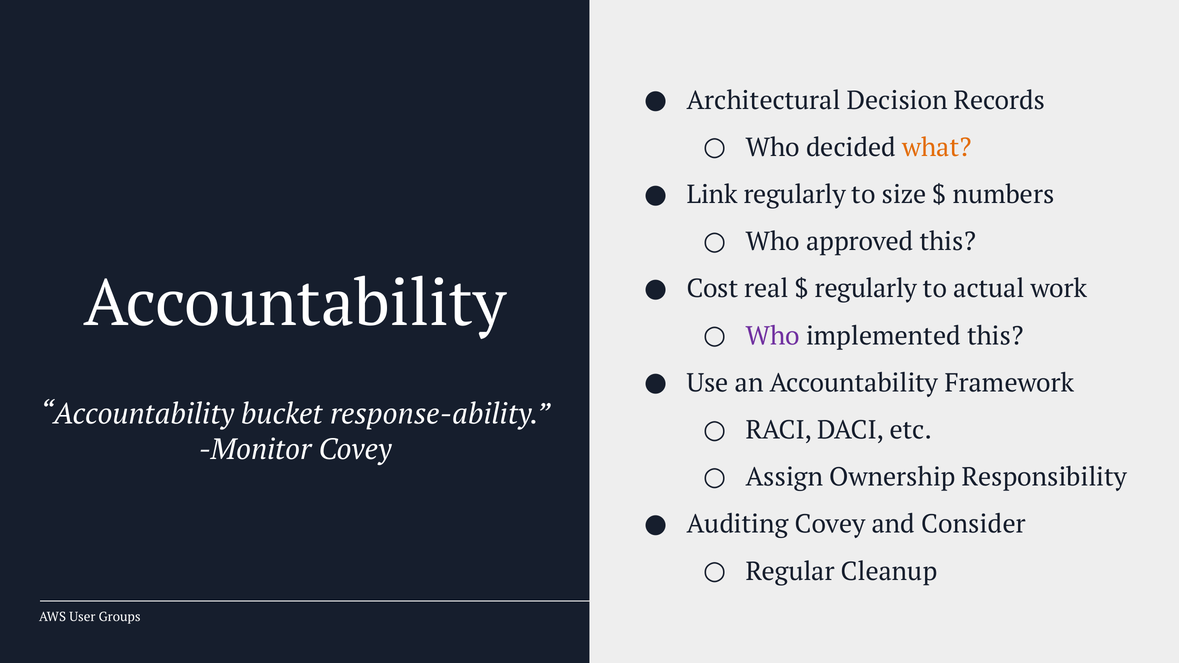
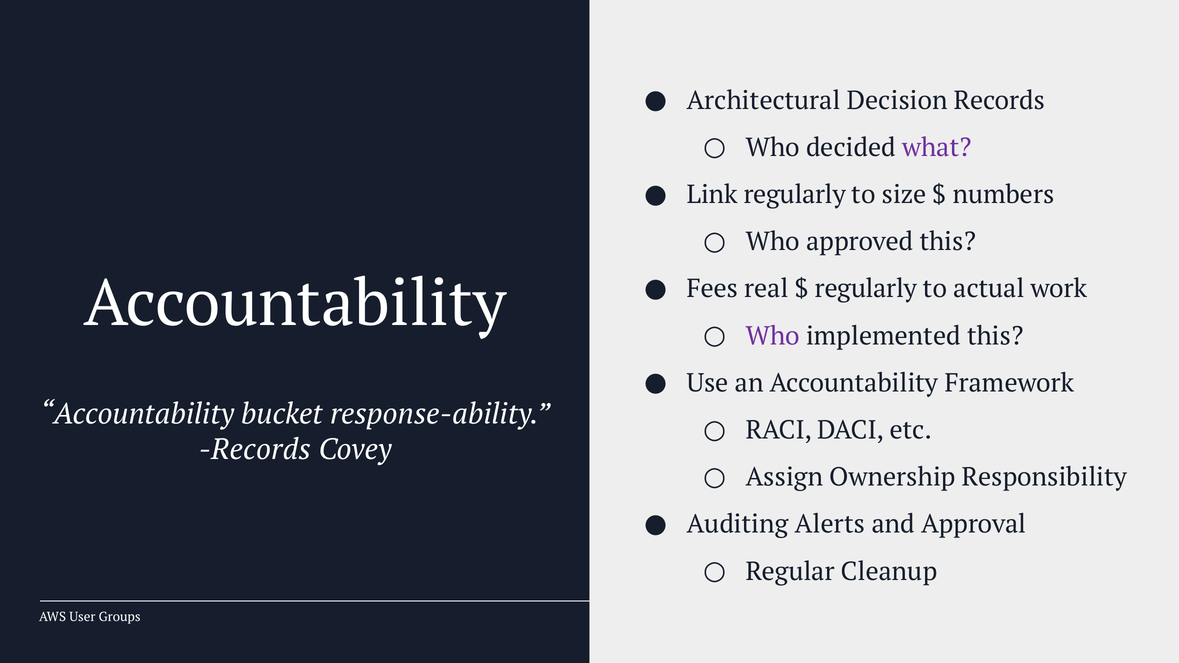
what colour: orange -> purple (937, 148)
Cost: Cost -> Fees (712, 289)
Monitor: Monitor -> Records (255, 449)
Auditing Covey: Covey -> Alerts (830, 524)
Consider: Consider -> Approval (974, 524)
